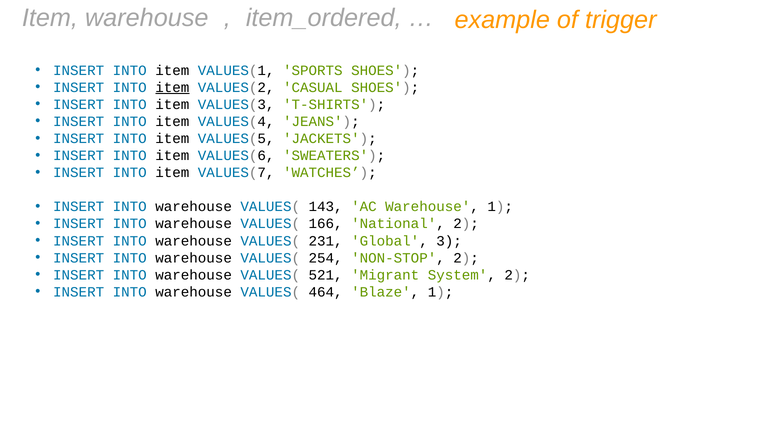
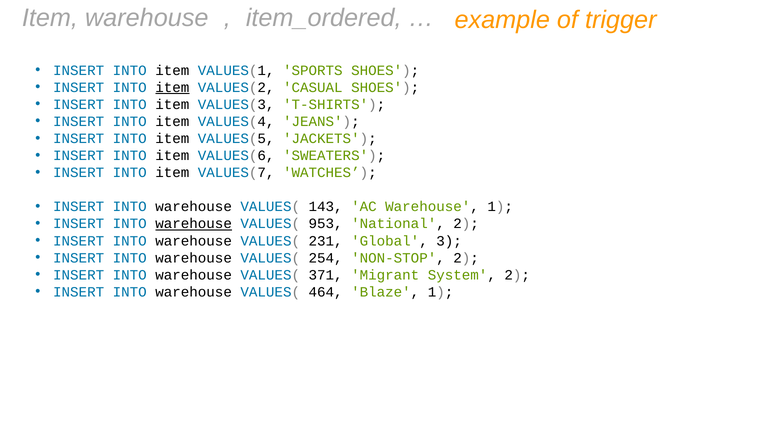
warehouse underline: none -> present (194, 224)
166: 166 -> 953 (326, 224)
521: 521 -> 371 (326, 275)
